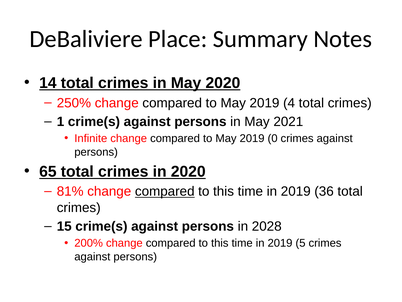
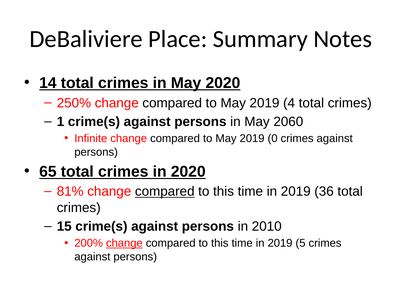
2021: 2021 -> 2060 (288, 122)
2028: 2028 -> 2010 (267, 226)
change underline: none -> present (124, 243)
